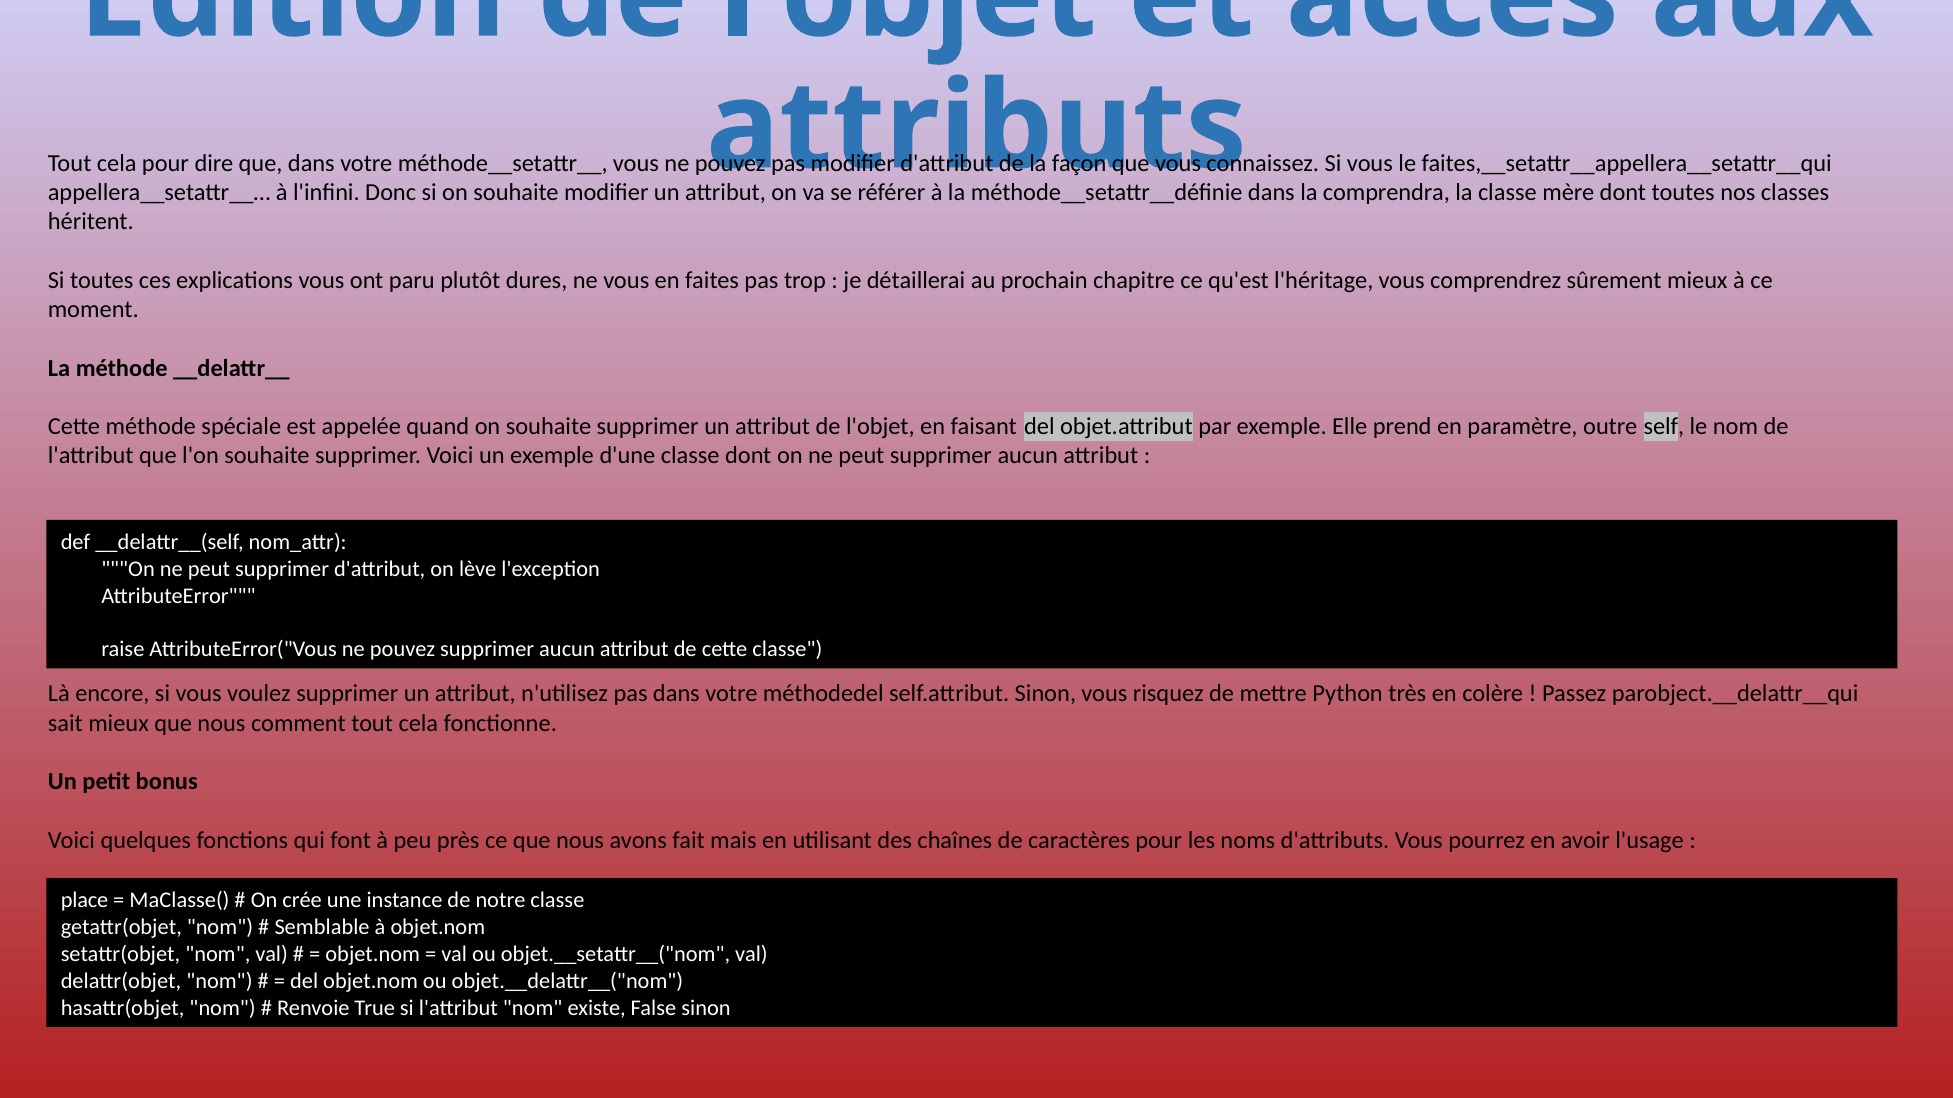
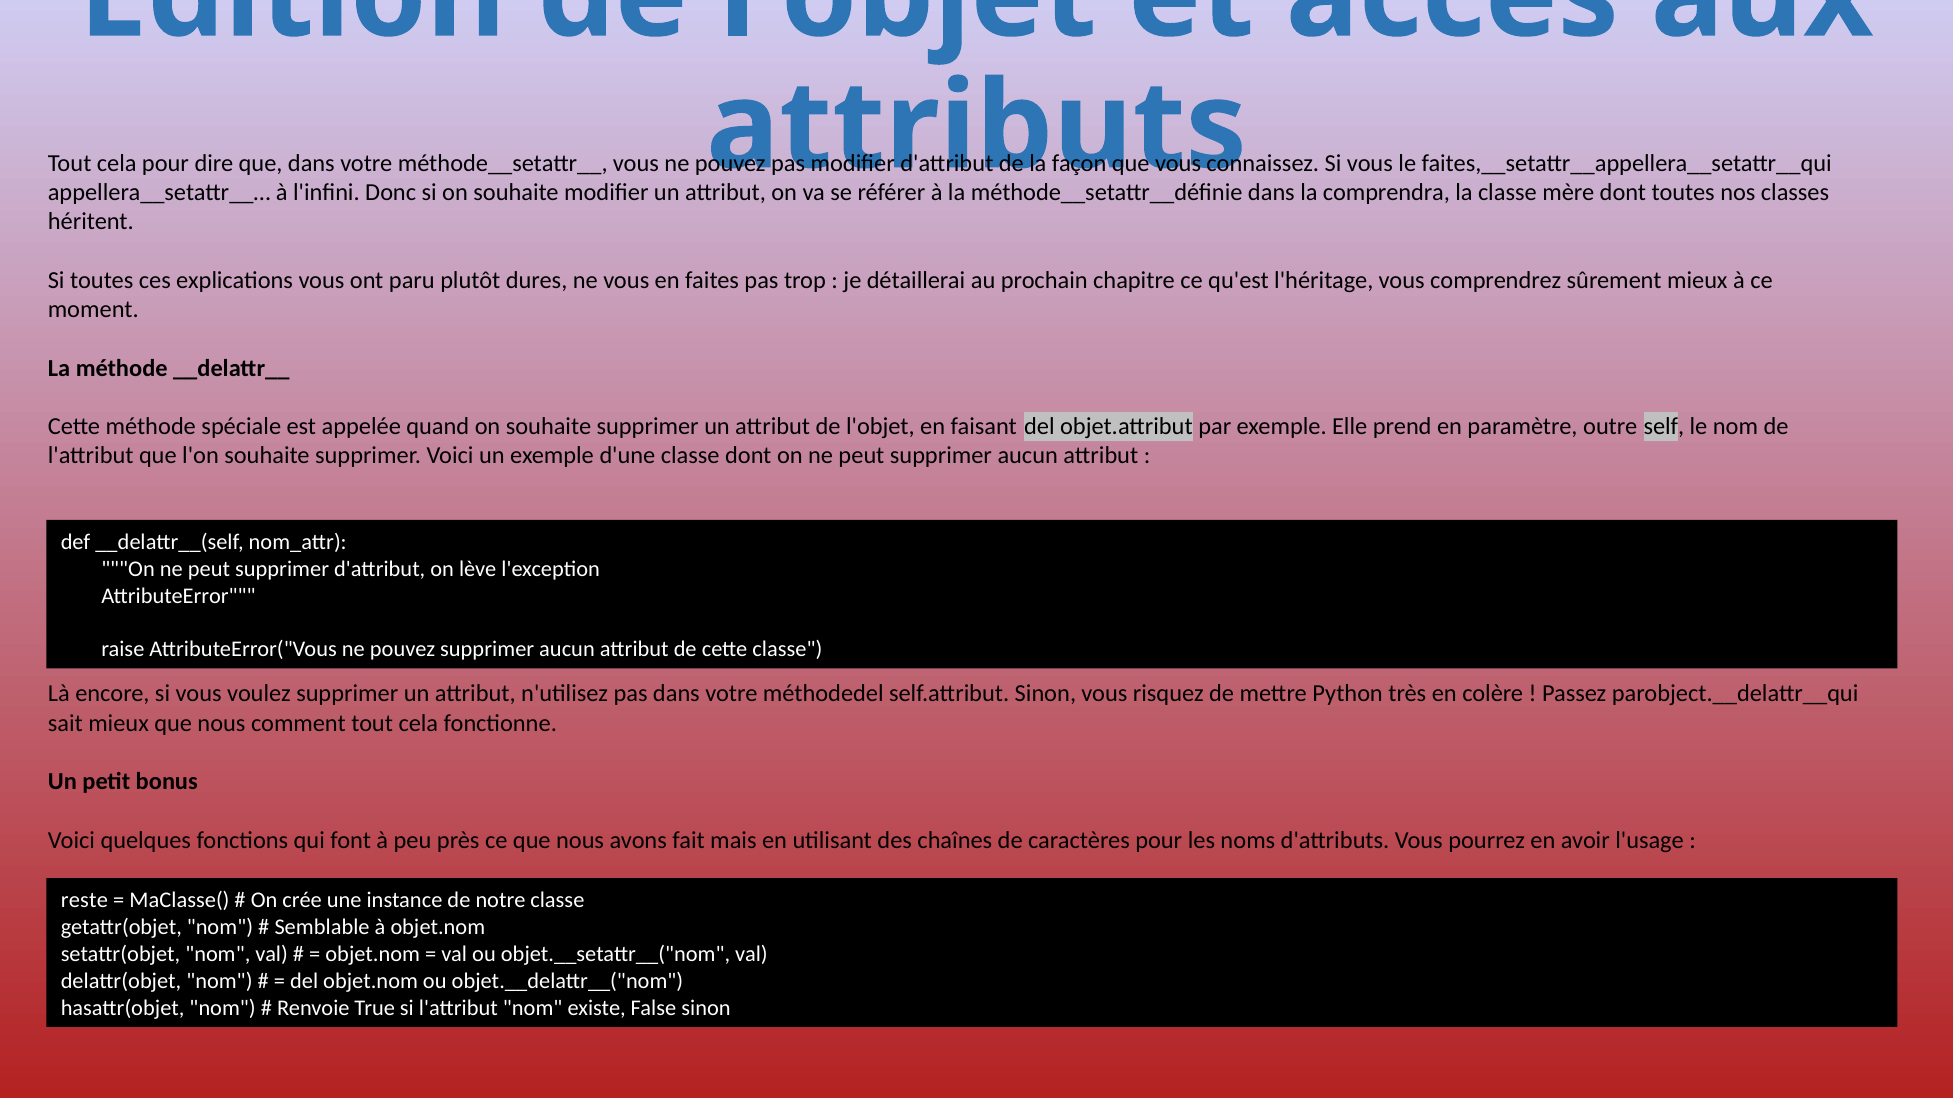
place: place -> reste (84, 901)
